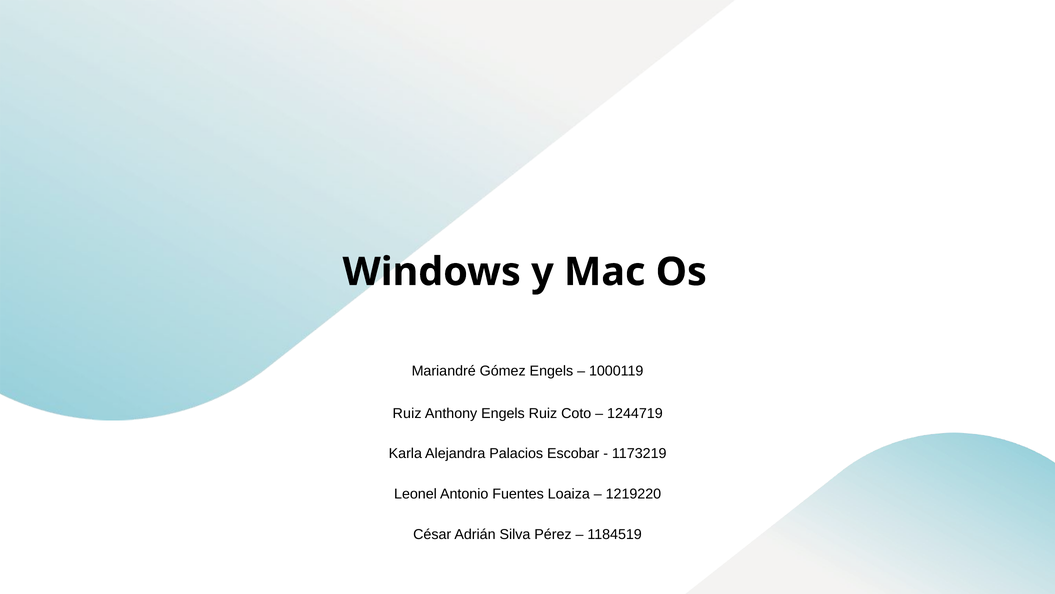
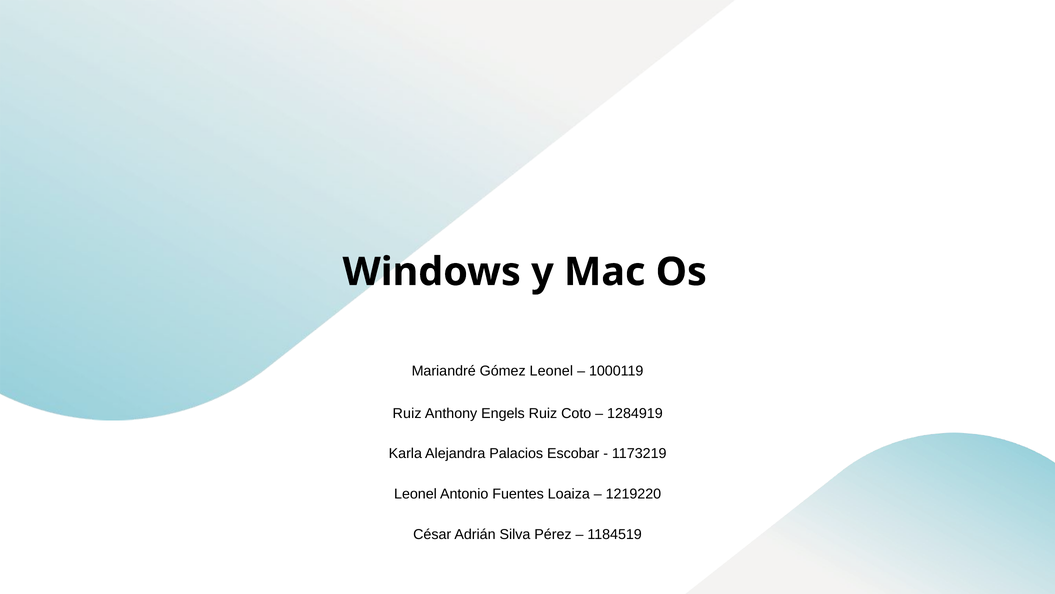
Gómez Engels: Engels -> Leonel (551, 370)
1244719: 1244719 -> 1284919 (635, 413)
